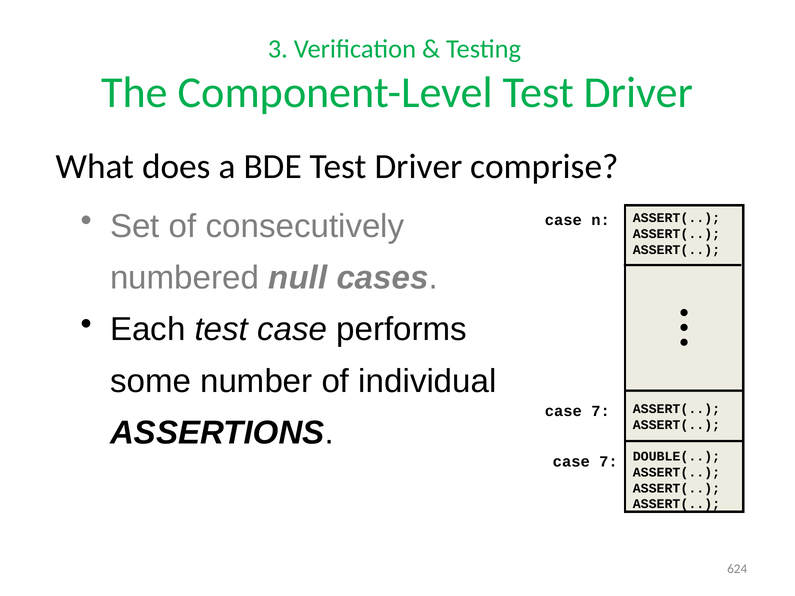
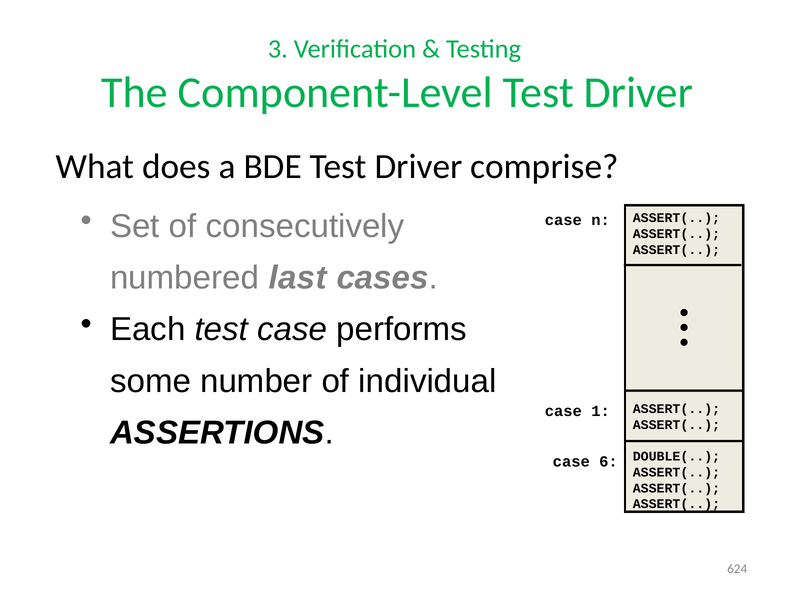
null: null -> last (298, 278)
7: 7 -> 1 (601, 411)
7: 7 -> 6 (608, 462)
